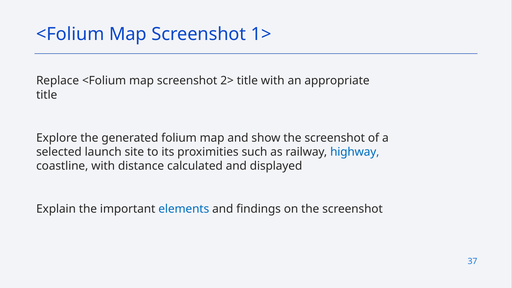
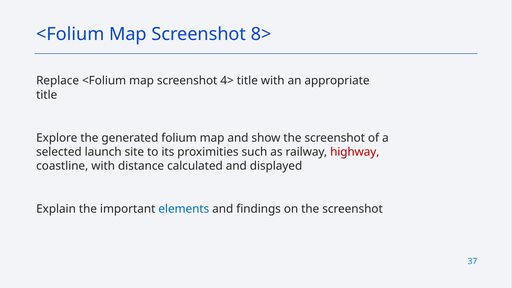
1>: 1> -> 8> (261, 34)
2>: 2> -> 4> (227, 81)
highway colour: blue -> red (355, 152)
